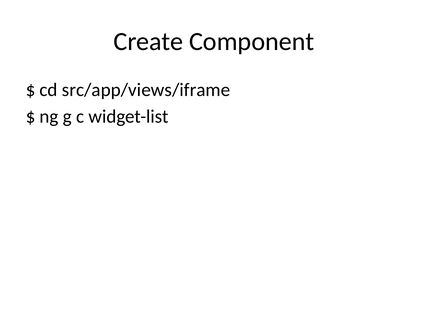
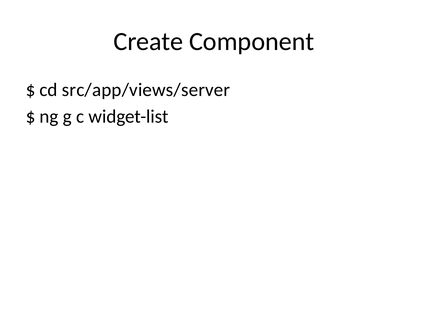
src/app/views/iframe: src/app/views/iframe -> src/app/views/server (146, 90)
